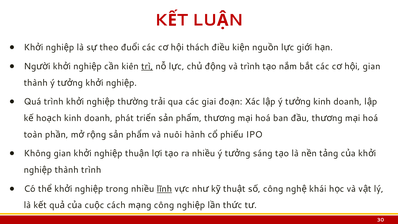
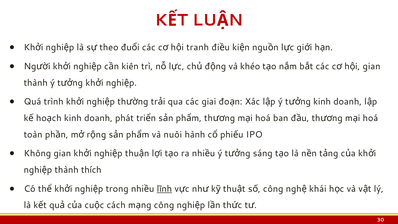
thách: thách -> tranh (198, 47)
trì underline: present -> none (147, 66)
và trình: trình -> khéo (250, 66)
thành trình: trình -> thích (91, 170)
